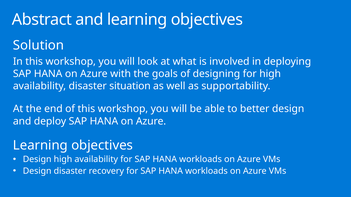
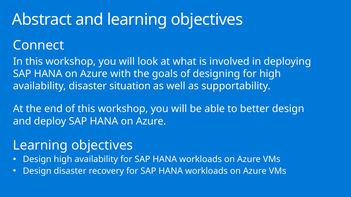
Solution: Solution -> Connect (39, 45)
